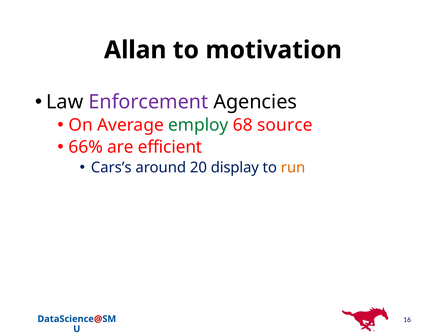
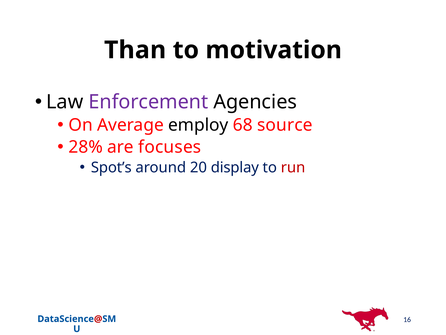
Allan: Allan -> Than (135, 50)
employ colour: green -> black (198, 125)
66%: 66% -> 28% (86, 147)
efficient: efficient -> focuses (170, 147)
Cars’s: Cars’s -> Spot’s (111, 167)
run colour: orange -> red (293, 167)
